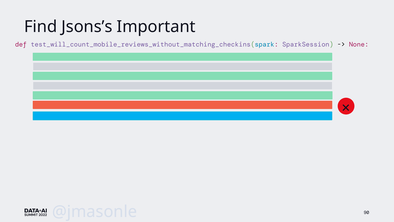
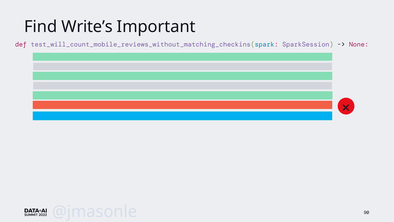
Jsons’s: Jsons’s -> Write’s (87, 27)
